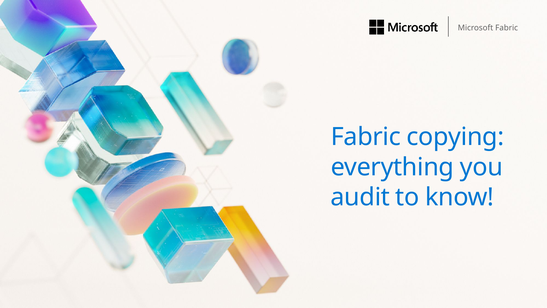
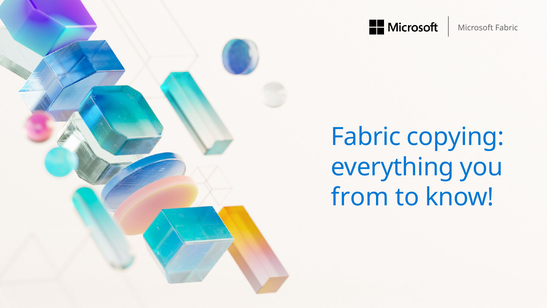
audit: audit -> from (360, 197)
